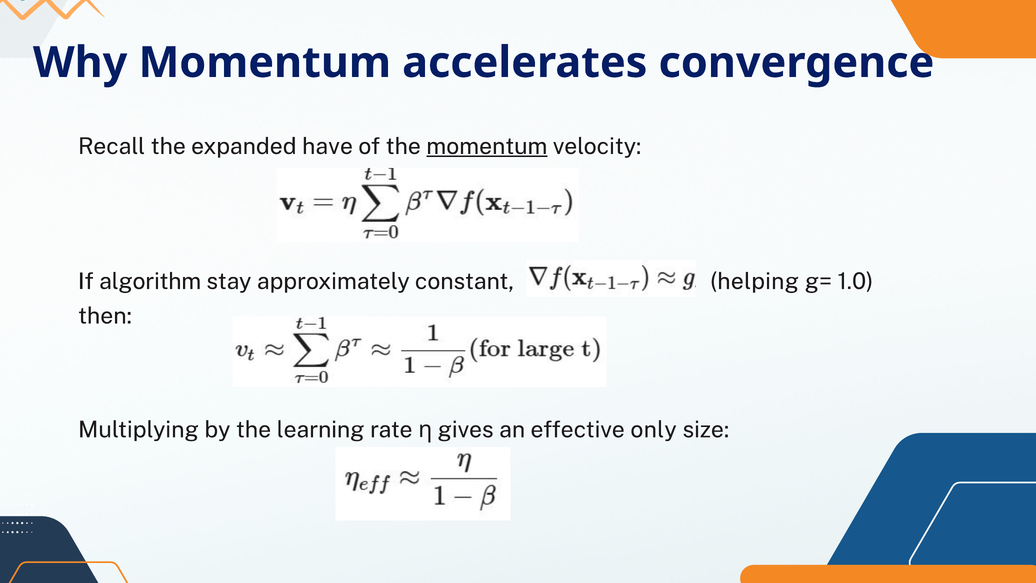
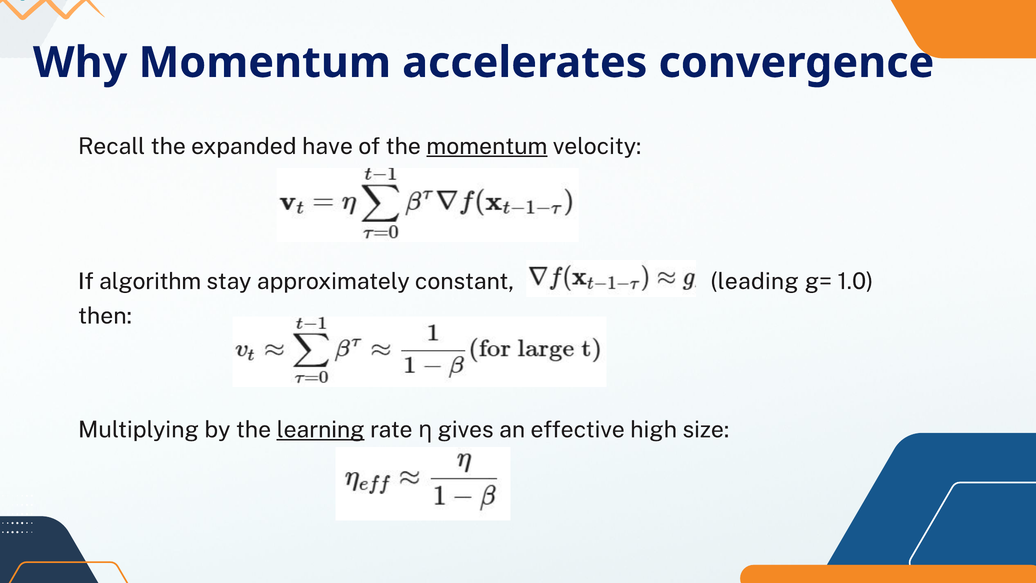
helping: helping -> leading (755, 281)
learning underline: none -> present (321, 430)
only: only -> high (654, 430)
